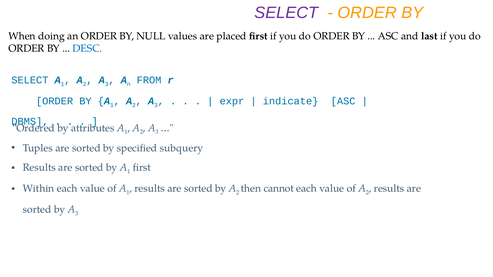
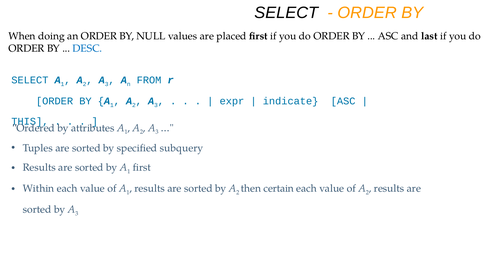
SELECT colour: purple -> black (286, 13)
DBMS: DBMS -> THIS (30, 121)
cannot: cannot -> certain (279, 189)
